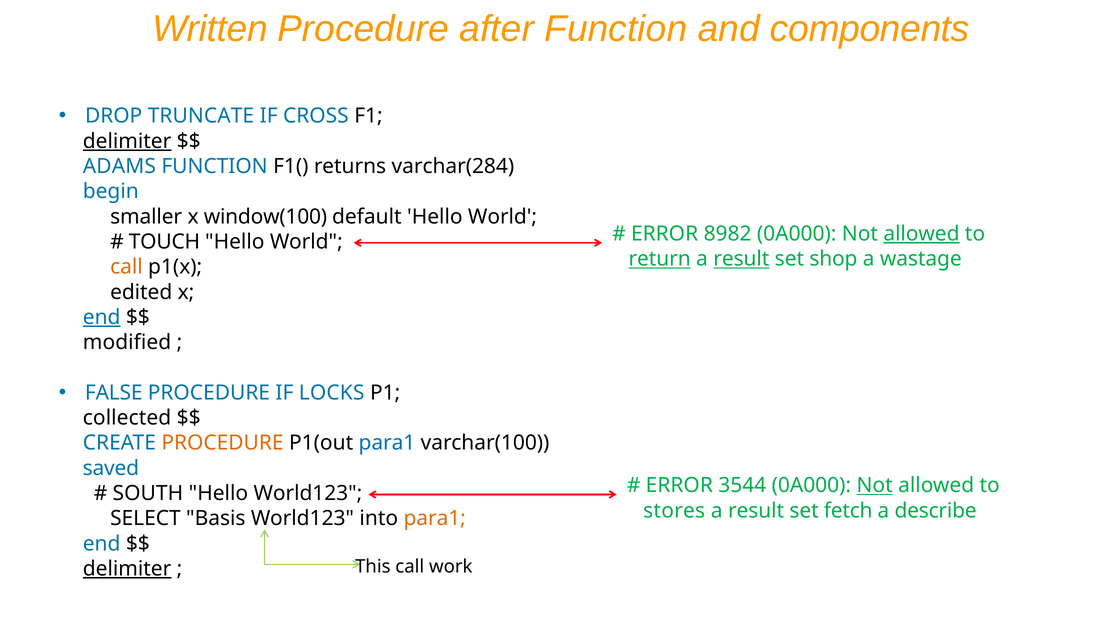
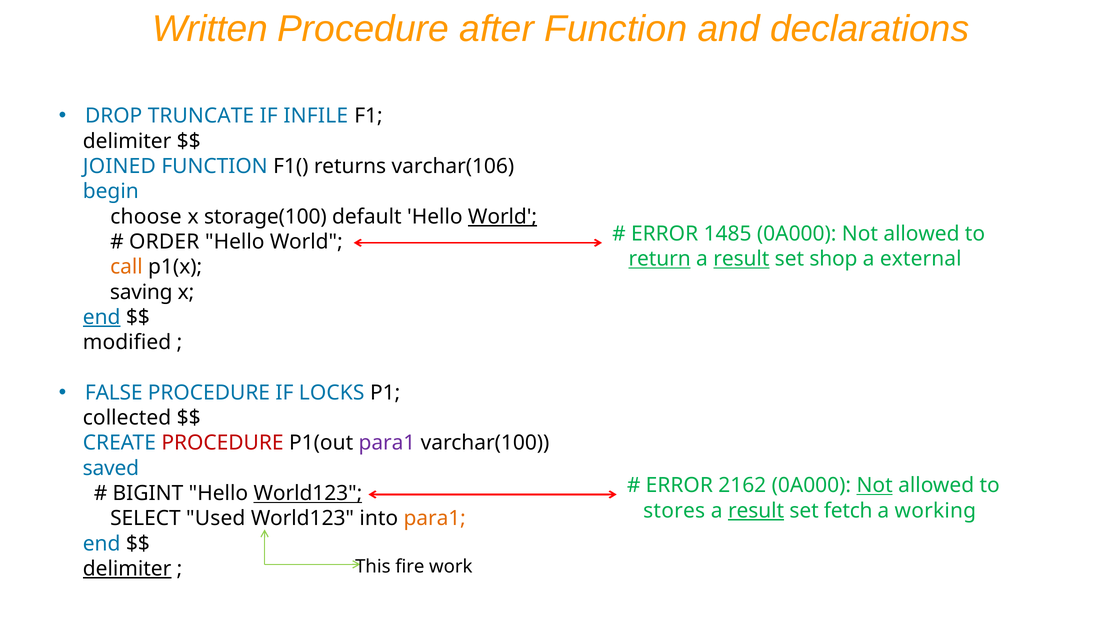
components: components -> declarations (870, 29)
CROSS: CROSS -> INFILE (316, 116)
delimiter underline: present -> none (127, 141)
ADAMS: ADAMS -> JOINED (119, 166)
varchar(284: varchar(284 -> varchar(106 (453, 166)
smaller: smaller -> choose (146, 217)
window(100: window(100 -> storage(100 (265, 217)
World underline: none -> present (503, 217)
8982: 8982 -> 1485 (728, 234)
allowed underline: present -> none (921, 234)
TOUCH: TOUCH -> ORDER (164, 242)
wastage: wastage -> external (921, 259)
edited: edited -> saving (141, 292)
PROCEDURE colour: orange -> red (222, 443)
para1 colour: blue -> purple (387, 443)
3544: 3544 -> 2162 (742, 485)
SOUTH: SOUTH -> BIGINT (148, 493)
World123 underline: none -> present (308, 493)
result underline: none -> present (756, 511)
describe: describe -> working (935, 511)
Basis: Basis -> Used (216, 518)
This call: call -> fire (410, 566)
